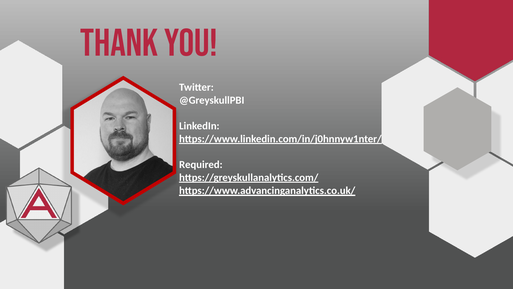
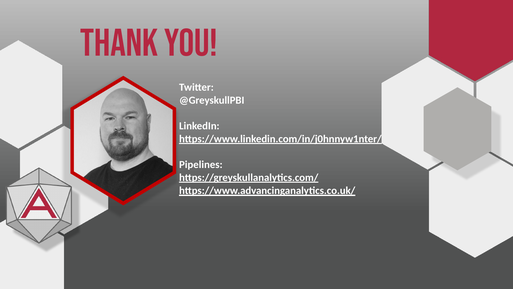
Required: Required -> Pipelines (201, 165)
